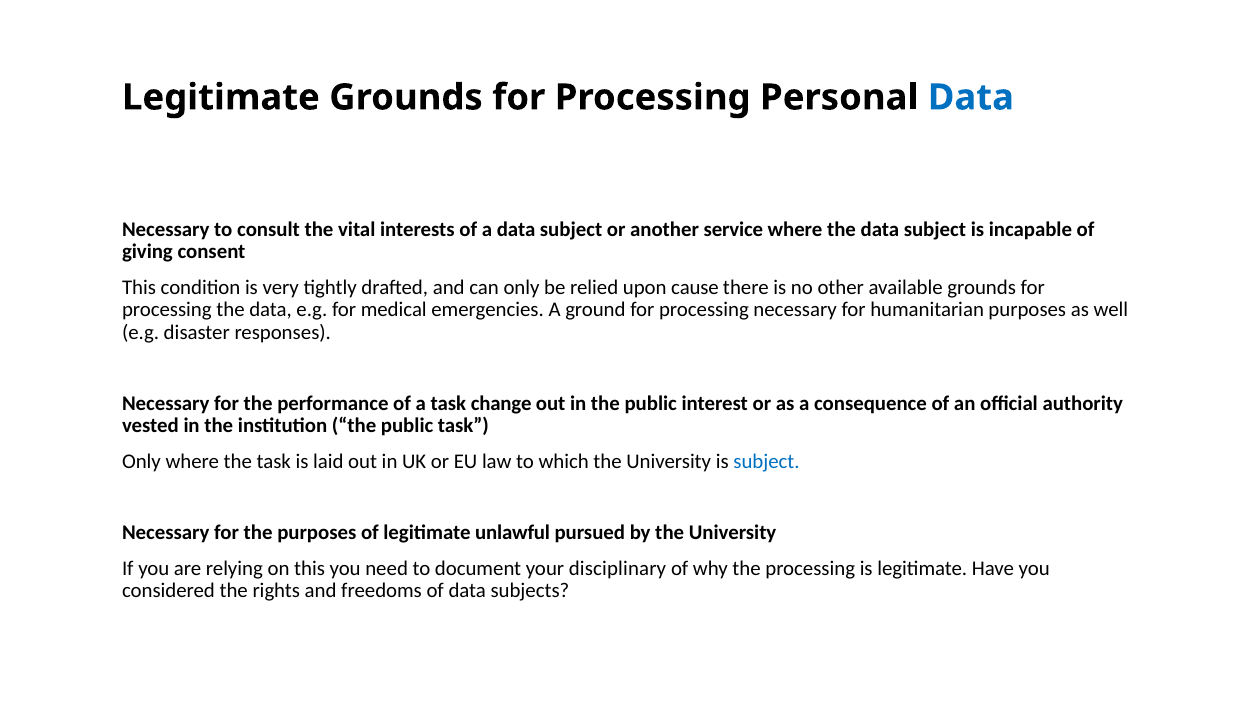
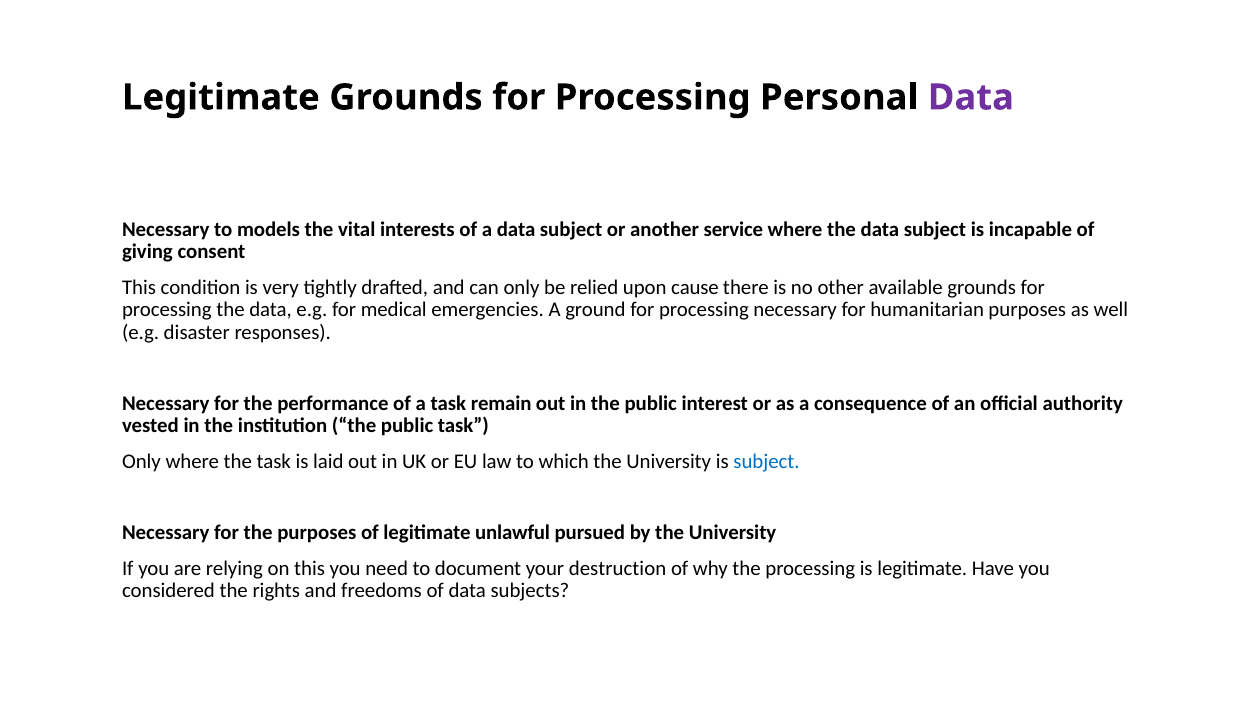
Data colour: blue -> purple (971, 97)
consult: consult -> models (268, 229)
change: change -> remain (501, 404)
disciplinary: disciplinary -> destruction (618, 568)
